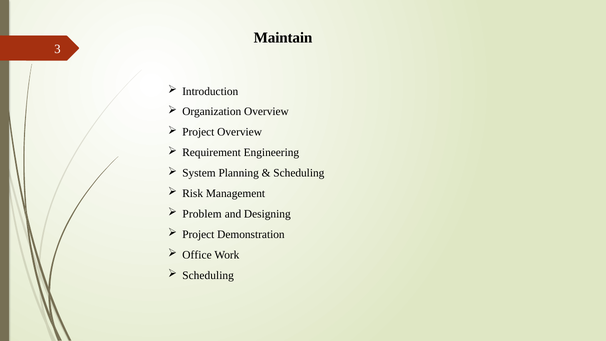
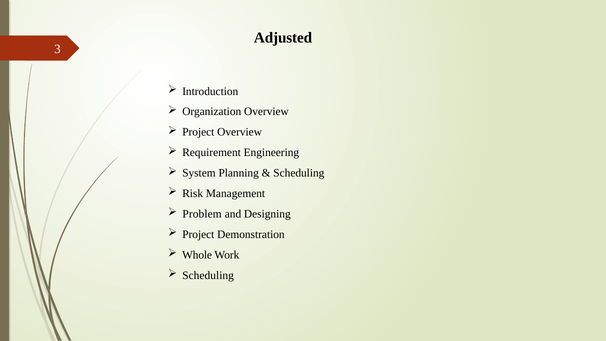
Maintain: Maintain -> Adjusted (283, 38)
Office: Office -> Whole (197, 255)
